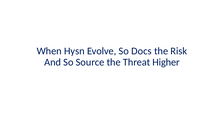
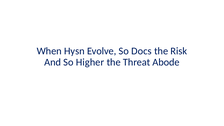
Source: Source -> Higher (90, 62)
Higher: Higher -> Abode (166, 62)
